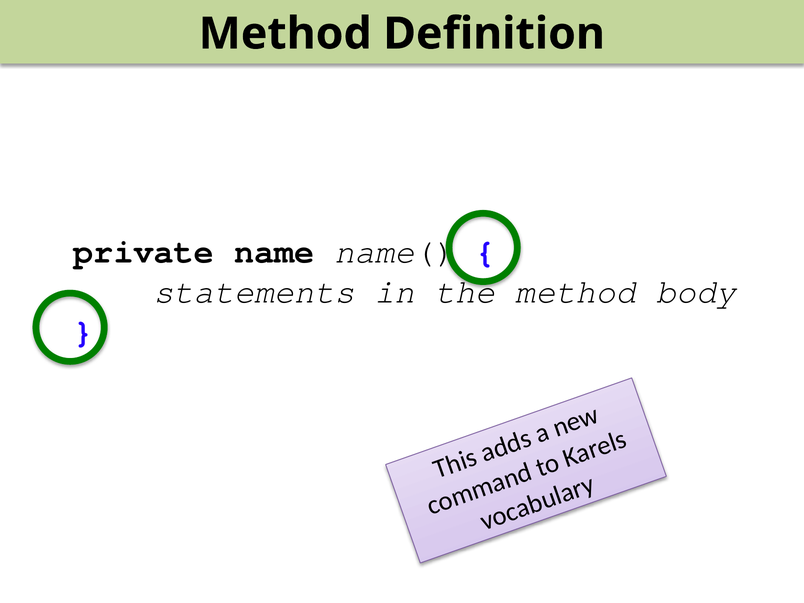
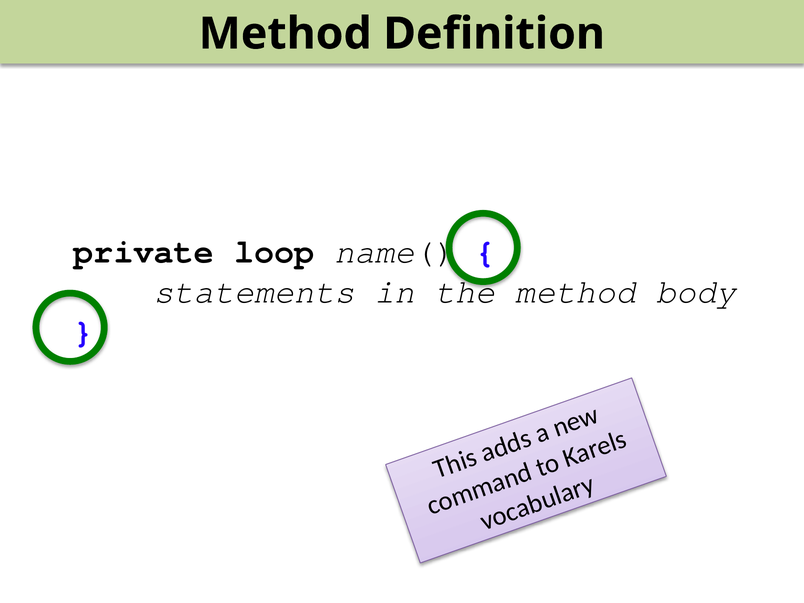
name: name -> loop (274, 251)
